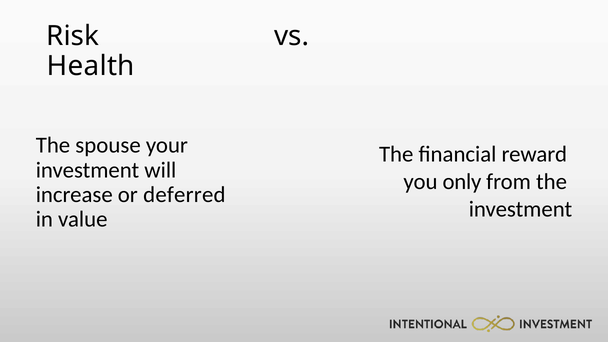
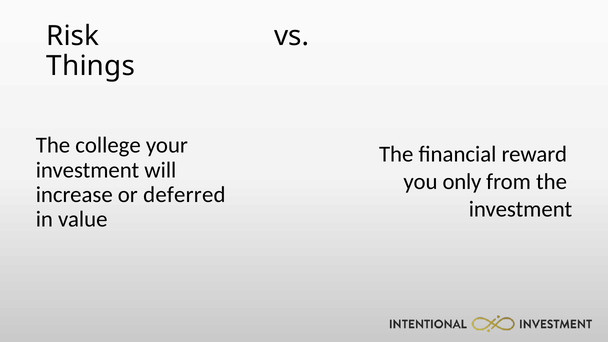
Health: Health -> Things (91, 66)
spouse: spouse -> college (108, 145)
